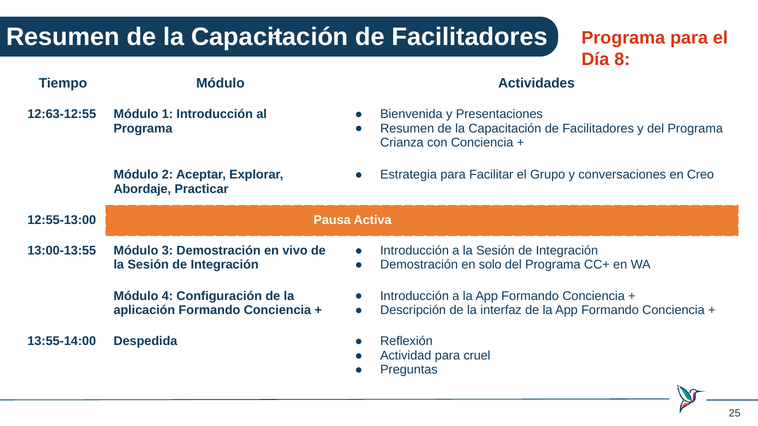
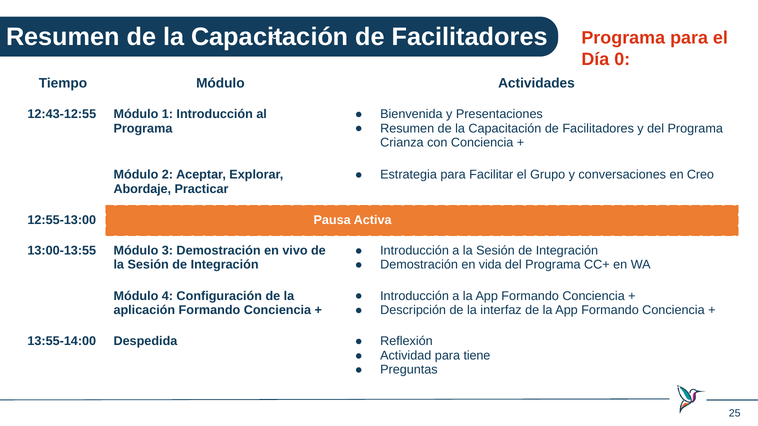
8: 8 -> 0 (622, 59)
12:63-12:55: 12:63-12:55 -> 12:43-12:55 (62, 114)
solo: solo -> vida (490, 265)
cruel: cruel -> tiene (477, 356)
